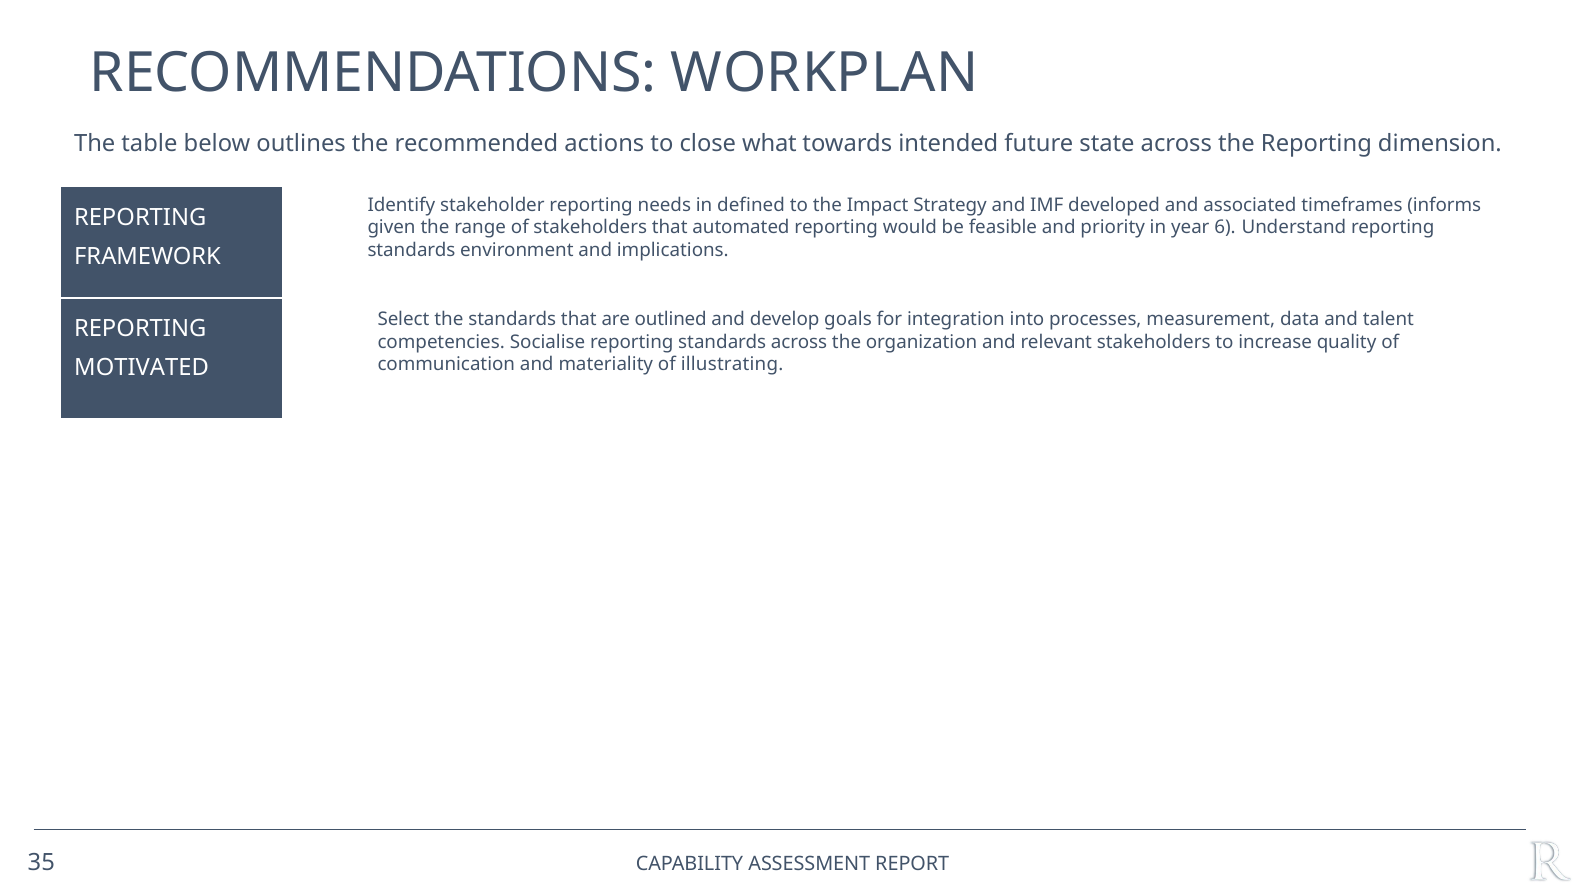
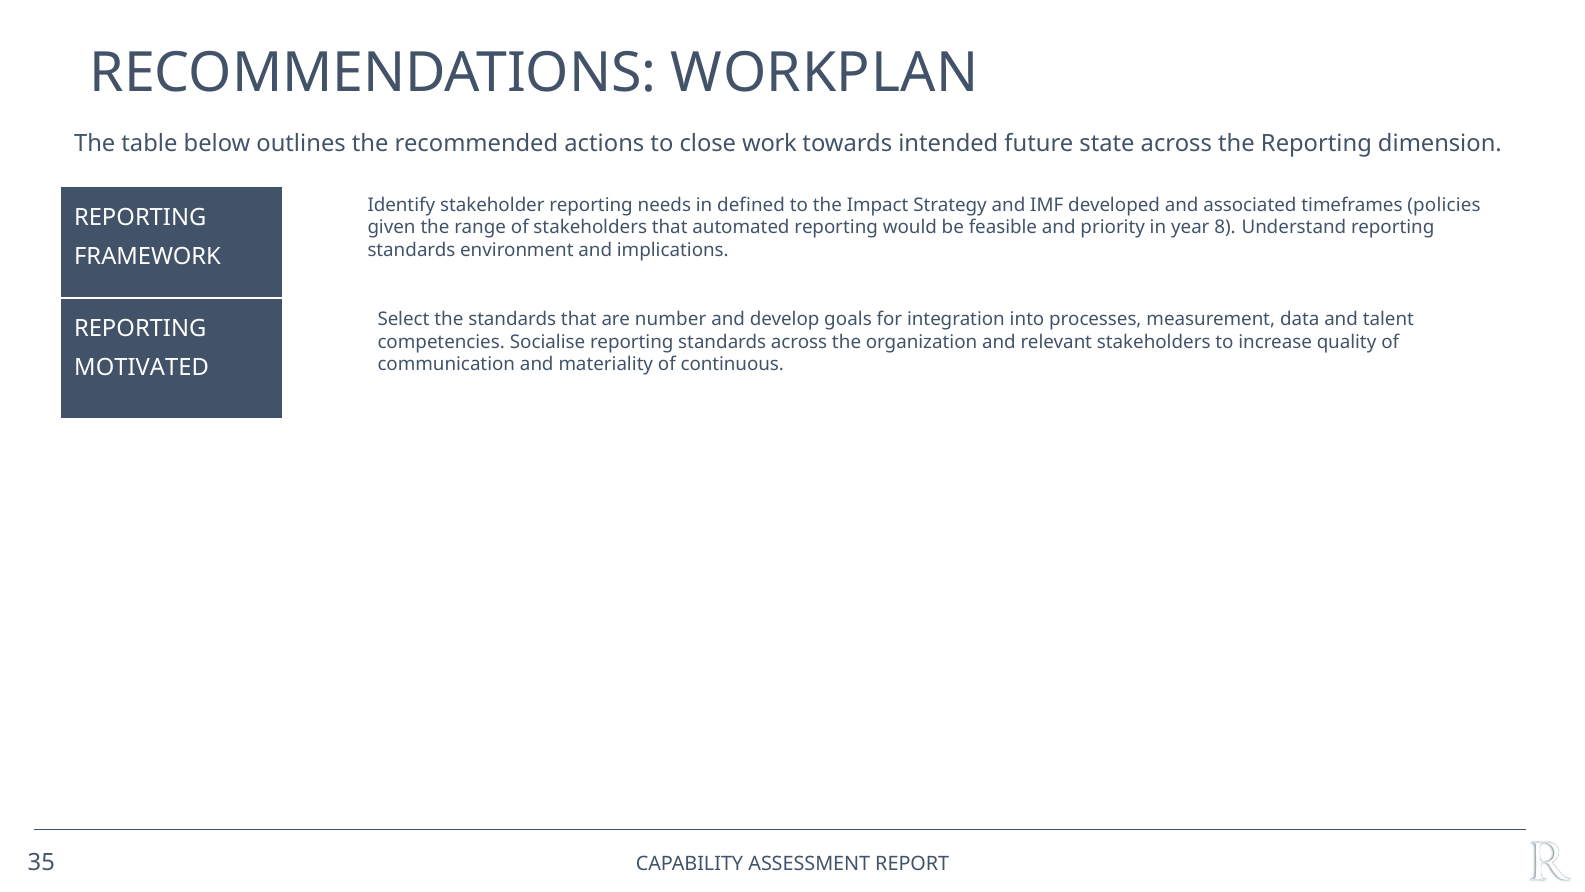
what: what -> work (769, 144)
informs: informs -> policies (1444, 205)
6: 6 -> 8 (1225, 228)
outlined: outlined -> number (671, 319)
illustrating: illustrating -> continuous (732, 364)
